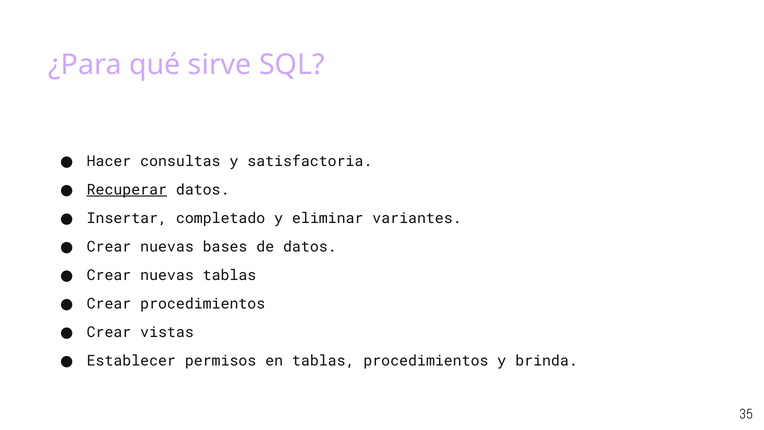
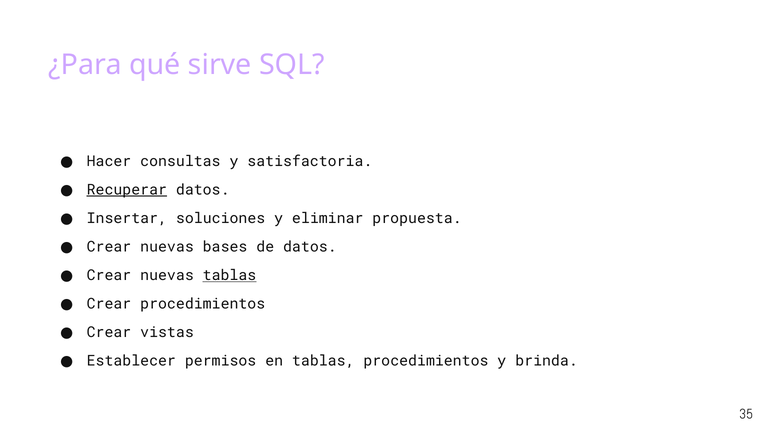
completado: completado -> soluciones (221, 218)
variantes: variantes -> propuesta (417, 218)
tablas underline: none -> present (229, 275)
